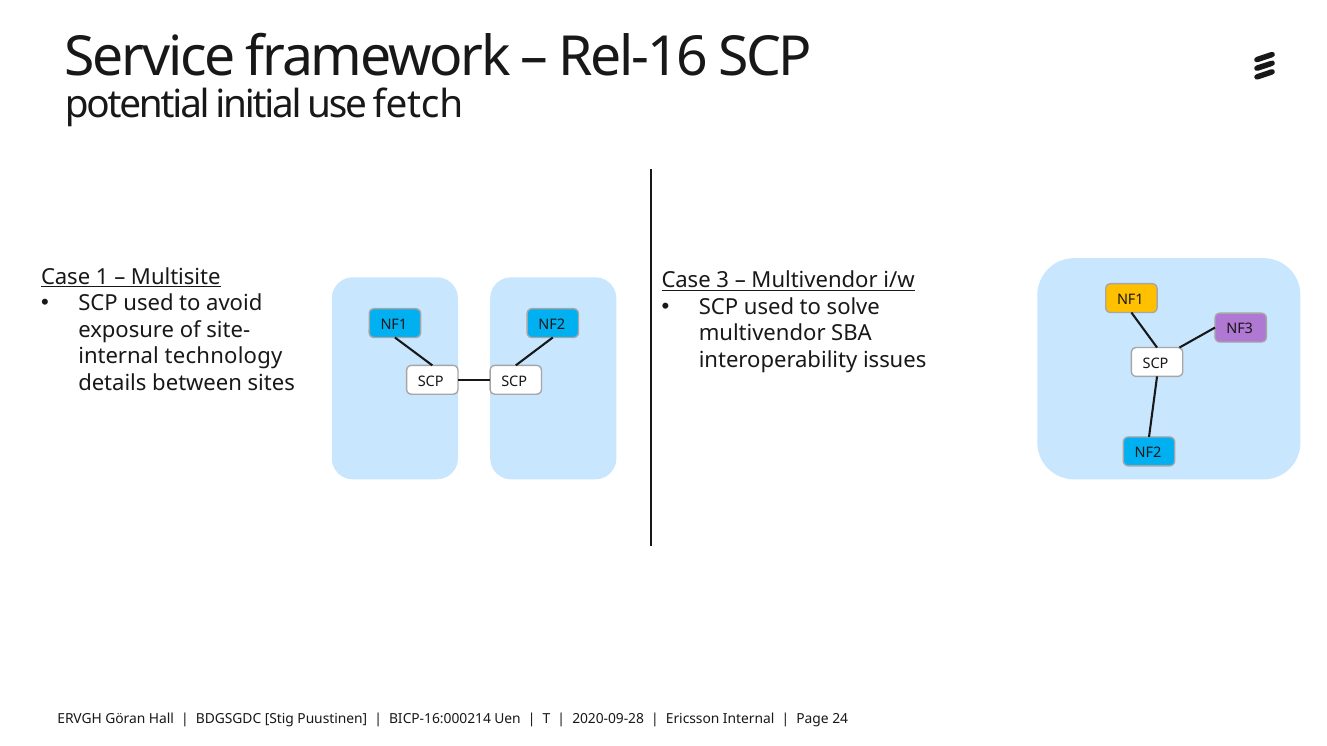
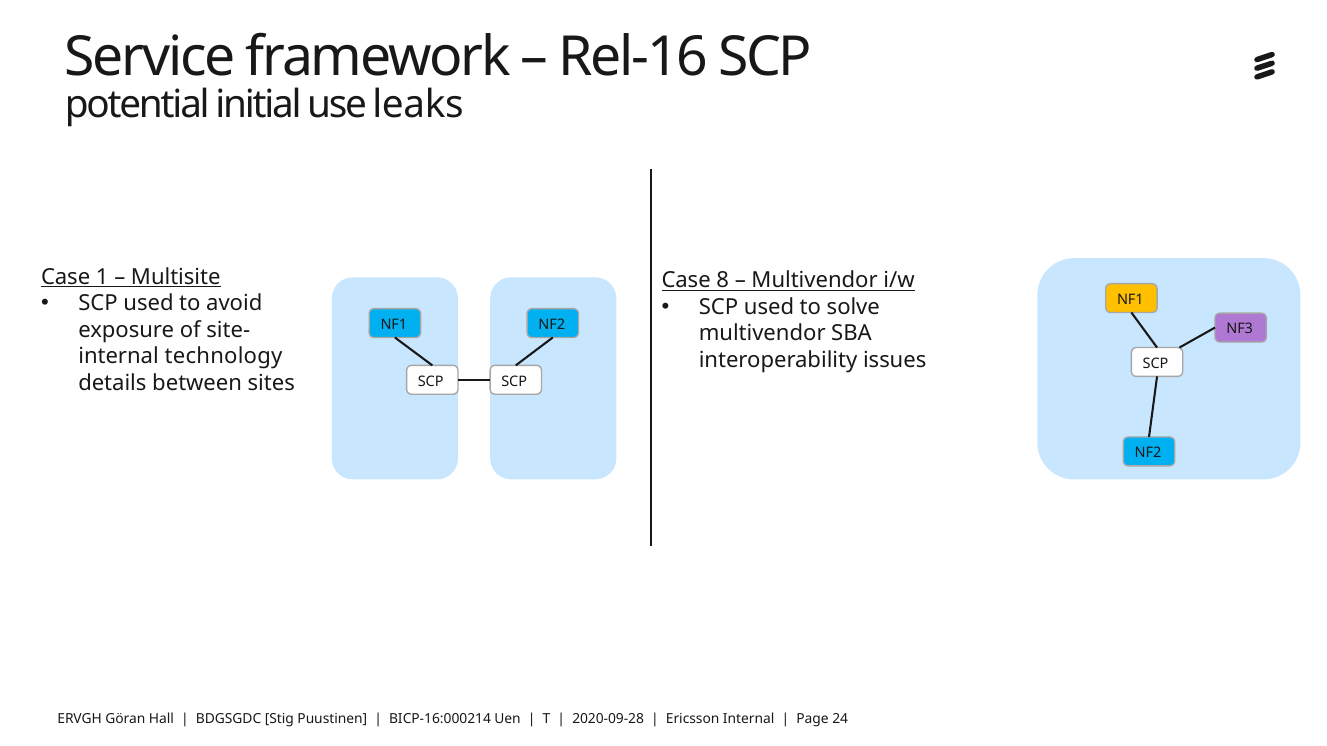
fetch: fetch -> leaks (418, 105)
3: 3 -> 8 (723, 281)
